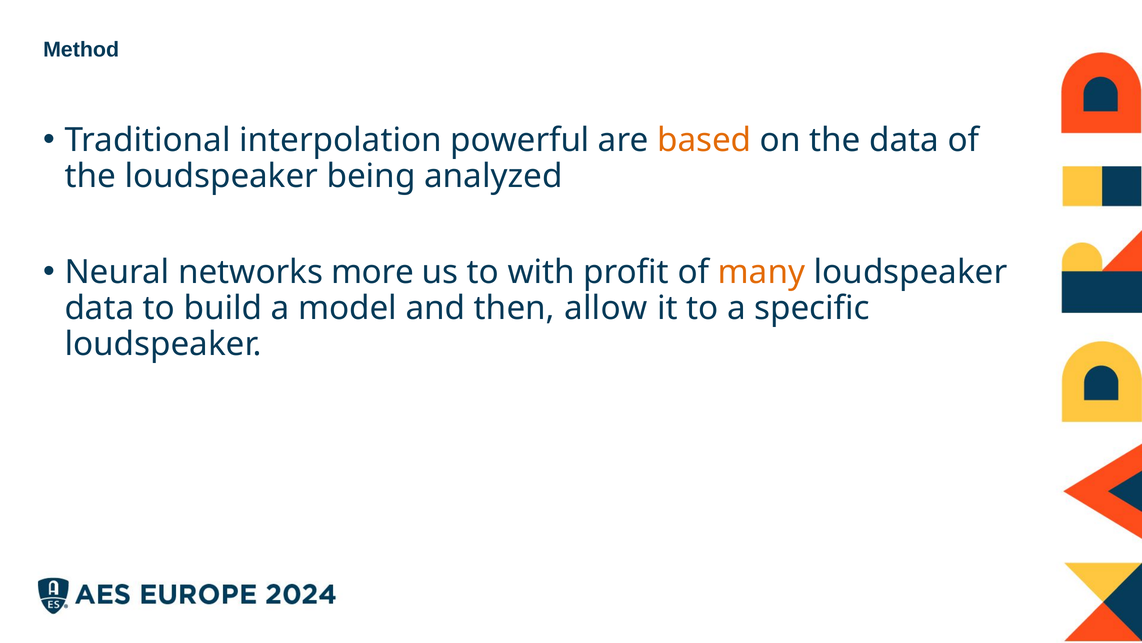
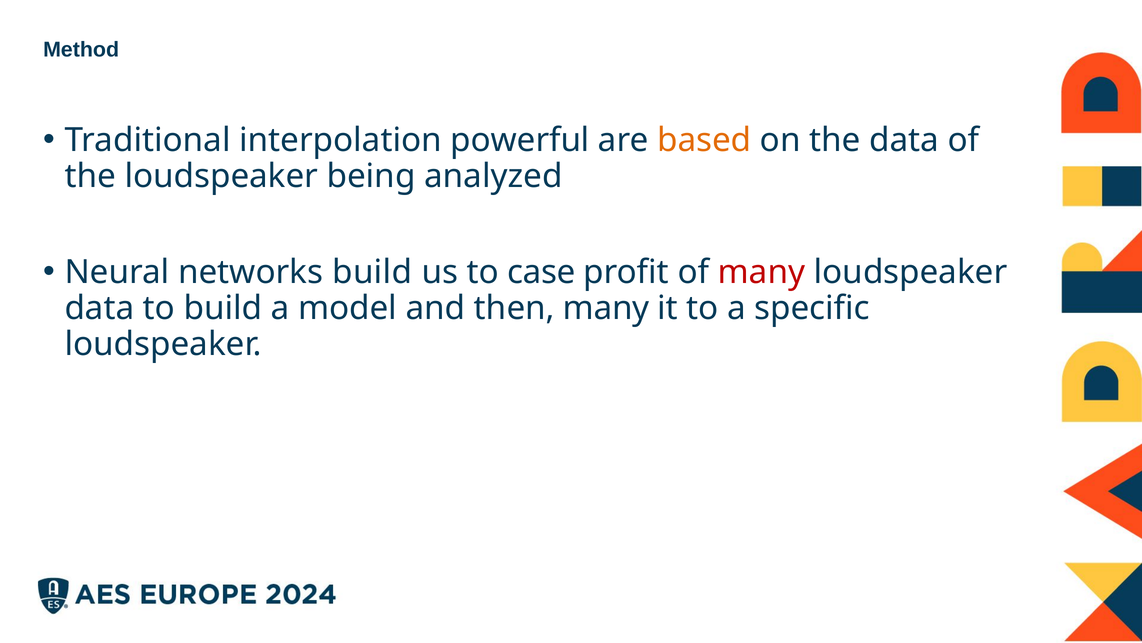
networks more: more -> build (372, 272)
with: with -> case (541, 272)
many colour: orange -> red (761, 272)
then allow: allow -> many (606, 308)
